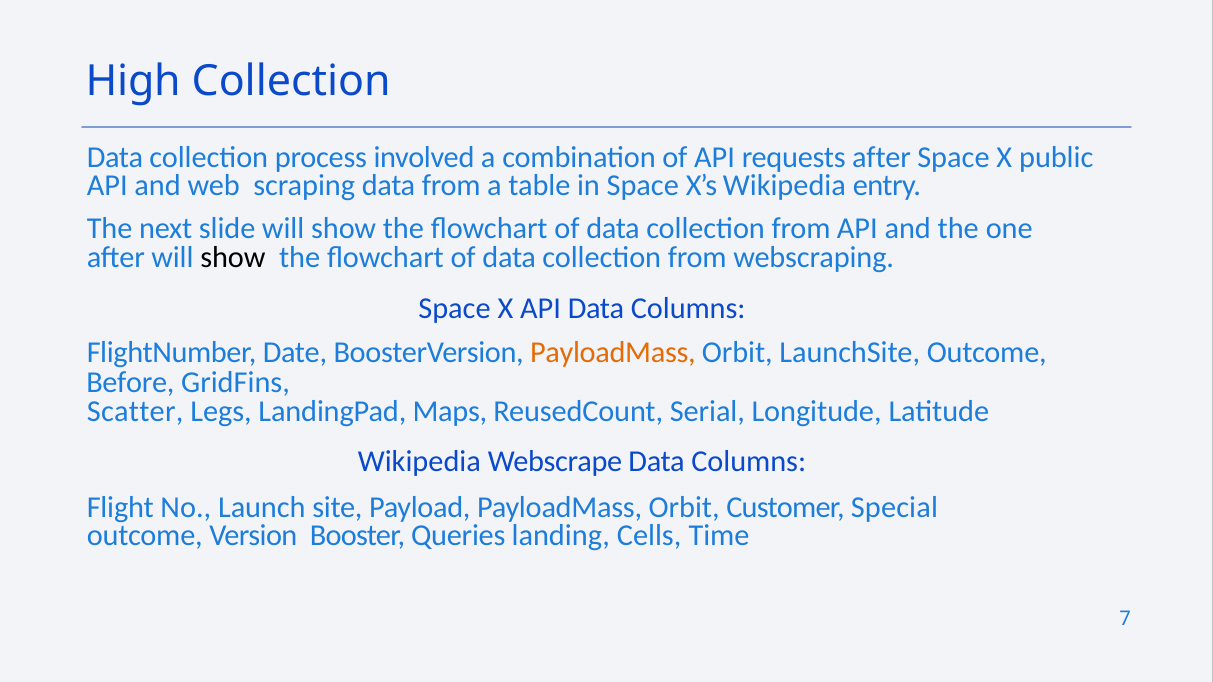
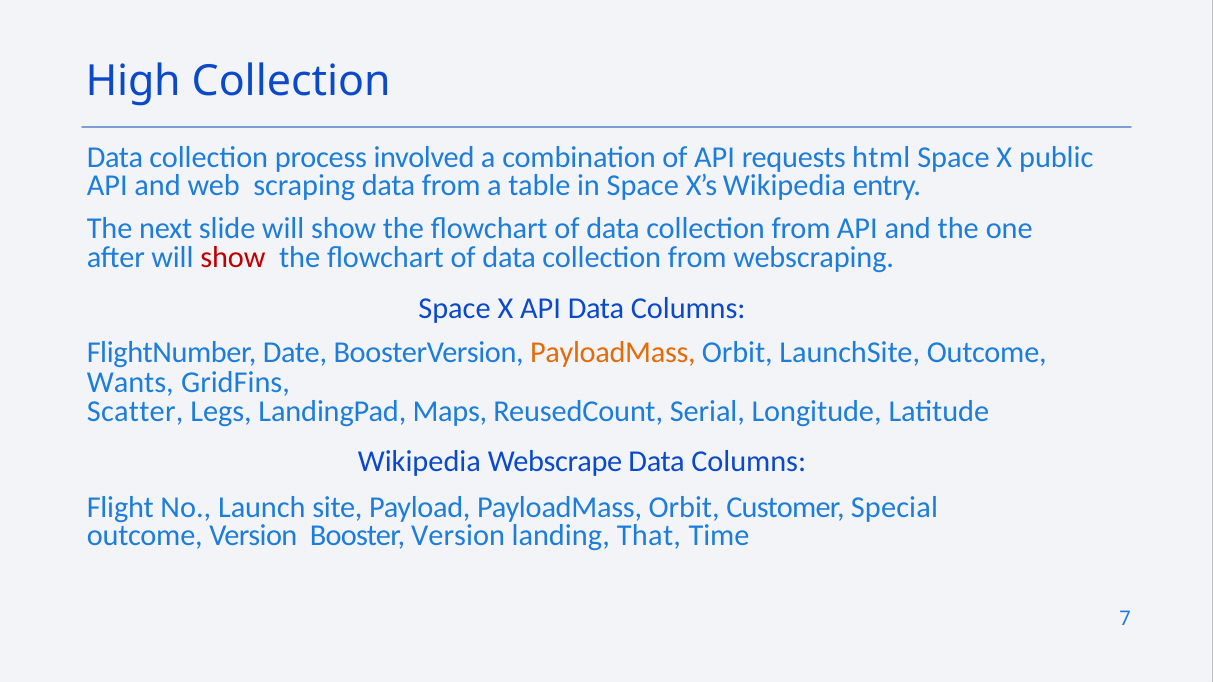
requests after: after -> html (881, 158)
show colour: black -> red (233, 258)
Before: Before -> Wants (130, 382)
Booster Queries: Queries -> Version (458, 535)
Cells: Cells -> That (649, 535)
